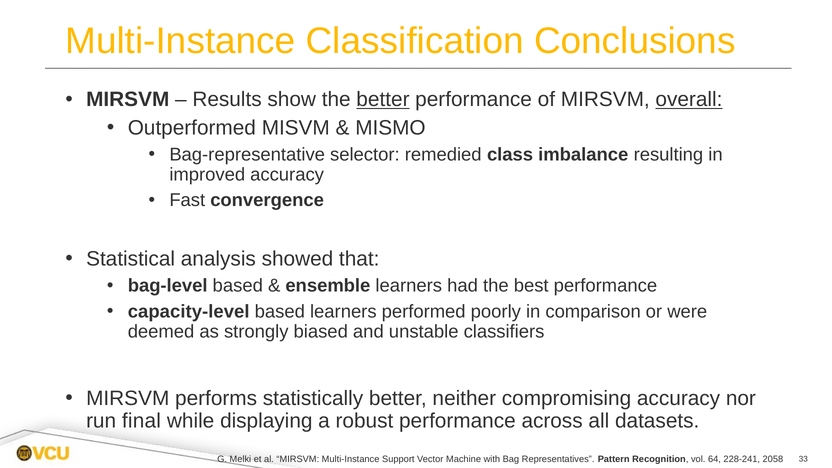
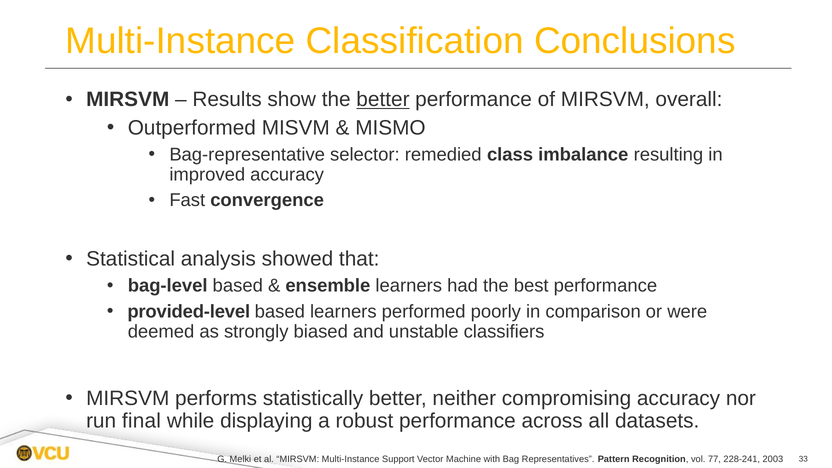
overall underline: present -> none (689, 99)
capacity-level: capacity-level -> provided-level (189, 312)
64: 64 -> 77 (714, 459)
2058: 2058 -> 2003 (773, 459)
